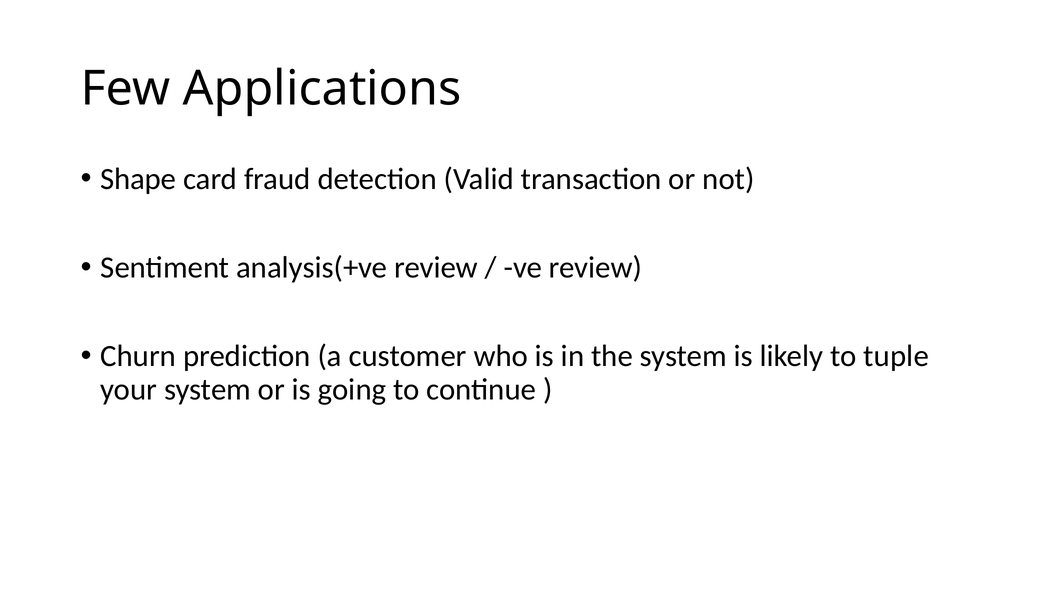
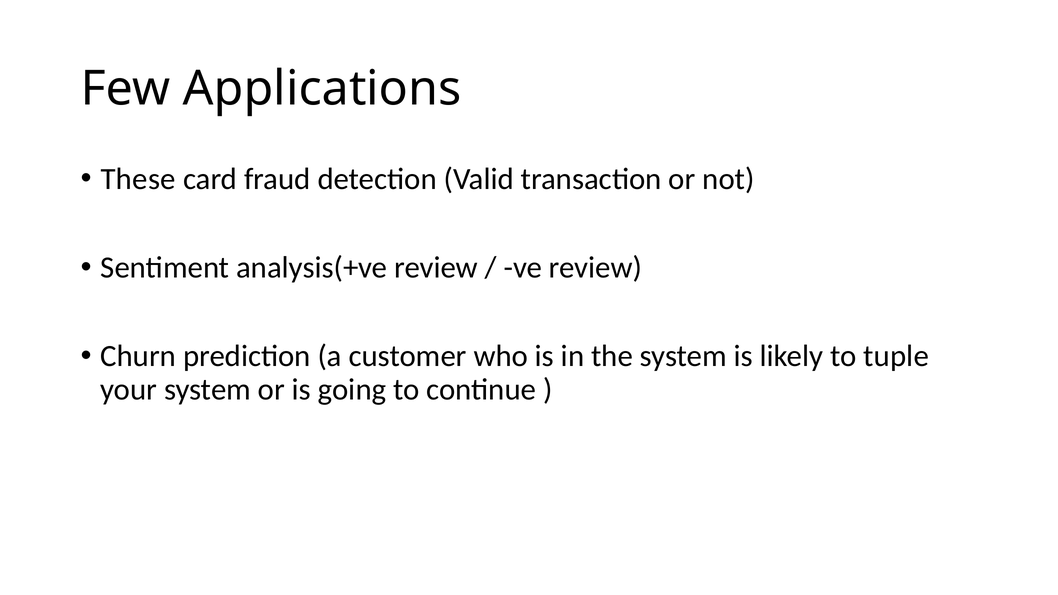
Shape: Shape -> These (138, 179)
